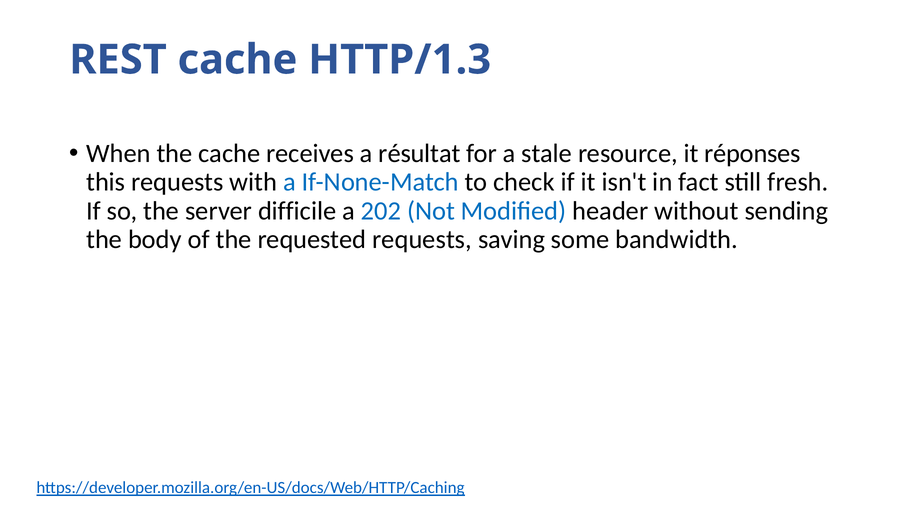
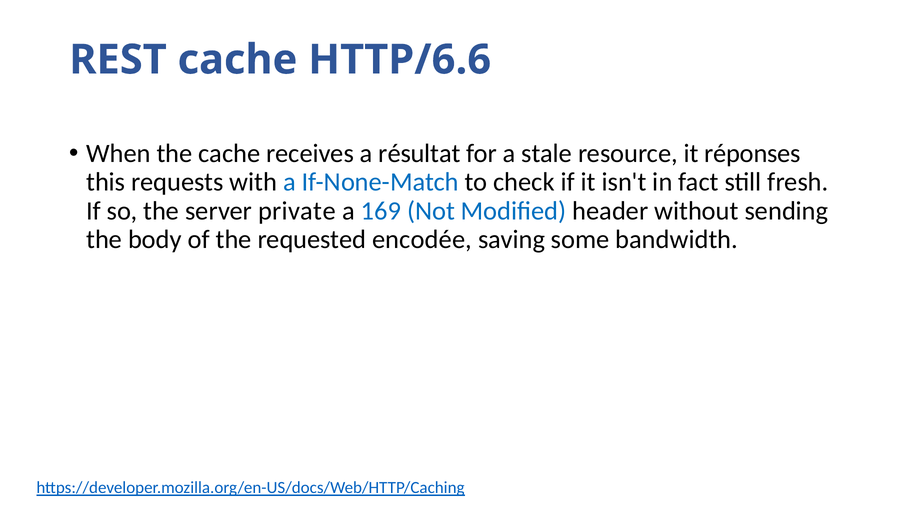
HTTP/1.3: HTTP/1.3 -> HTTP/6.6 (400, 60)
difficile: difficile -> private (297, 211)
202: 202 -> 169 (381, 211)
requested requests: requests -> encodée (422, 239)
